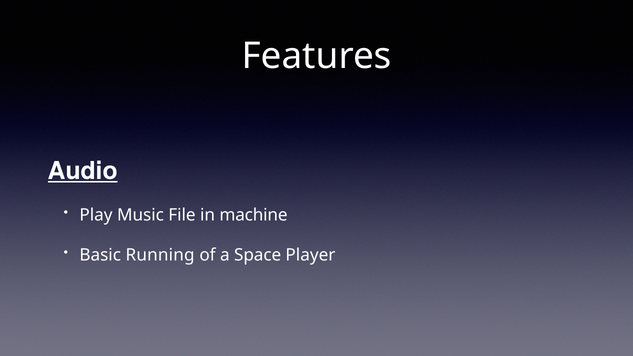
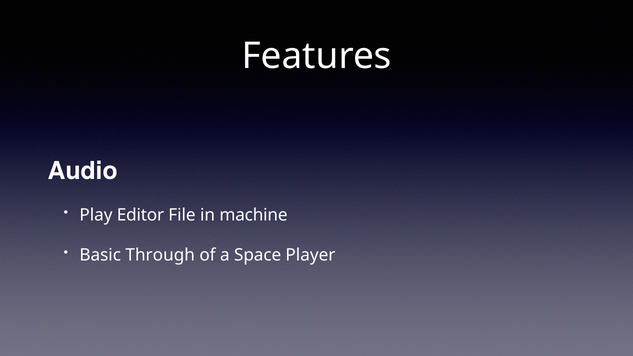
Audio underline: present -> none (83, 171)
Music: Music -> Editor (141, 215)
Running: Running -> Through (160, 255)
